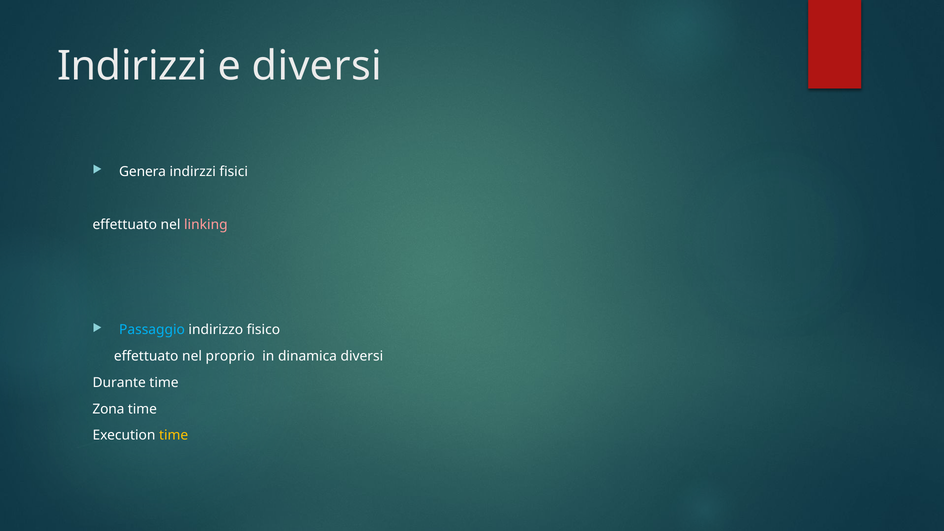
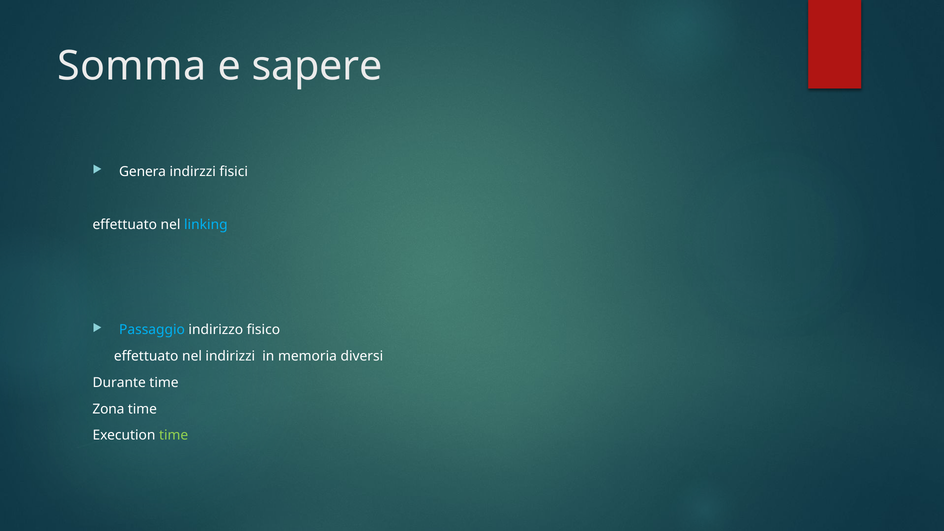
Indirizzi: Indirizzi -> Somma (132, 66)
e diversi: diversi -> sapere (317, 66)
linking colour: pink -> light blue (206, 224)
proprio: proprio -> indirizzi (230, 356)
dinamica: dinamica -> memoria (307, 356)
time colour: yellow -> light green (174, 435)
